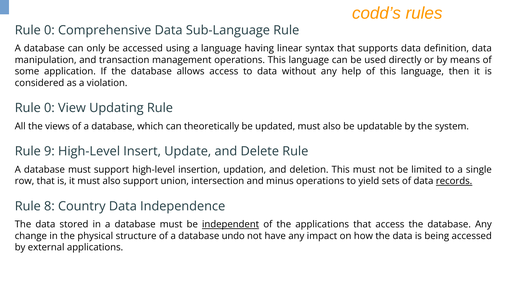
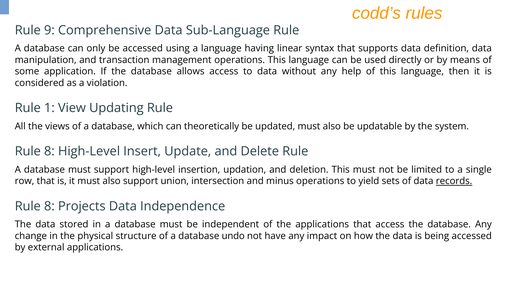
0: 0 -> 9 (49, 30)
0: 0 -> 1 (49, 108)
9: 9 -> 8 (49, 151)
Country: Country -> Projects (82, 206)
independent underline: present -> none (231, 224)
